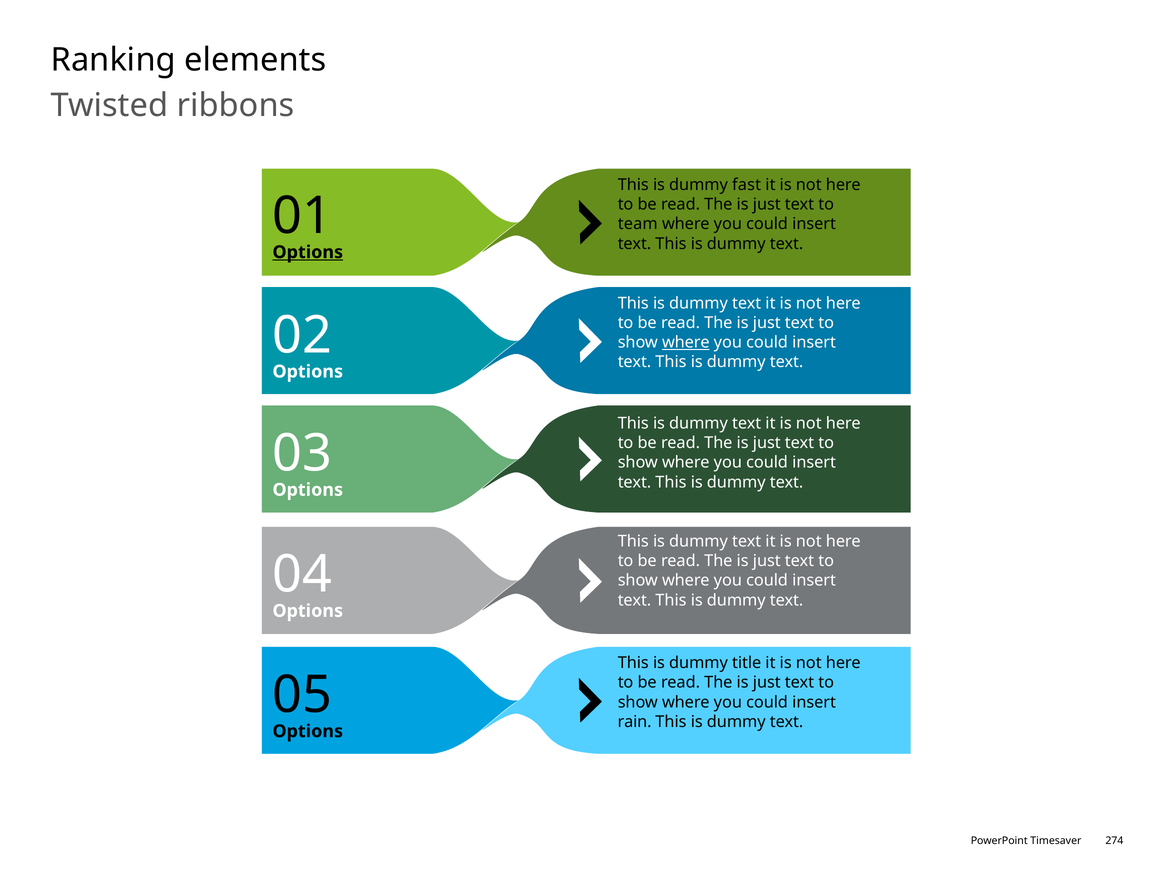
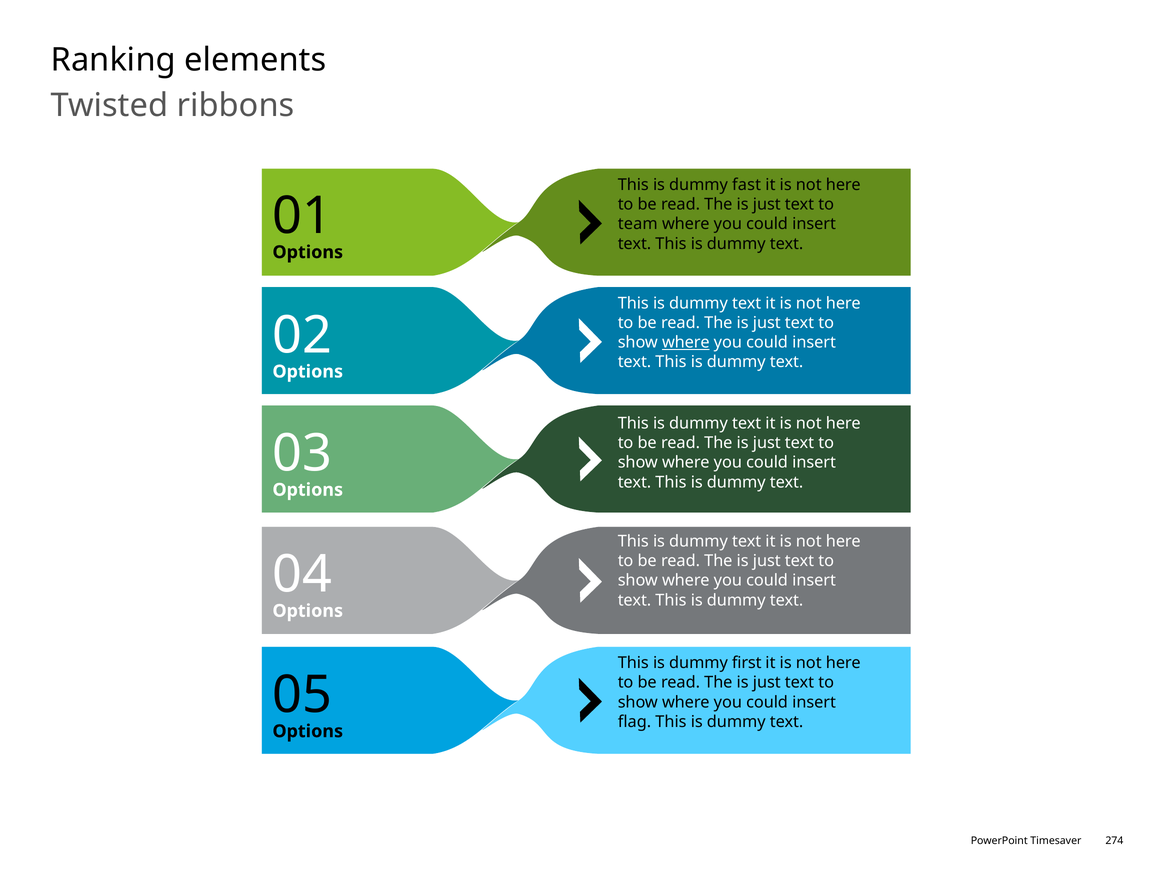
Options underline: present -> none (308, 252)
title: title -> first (747, 663)
rain: rain -> flag (634, 721)
